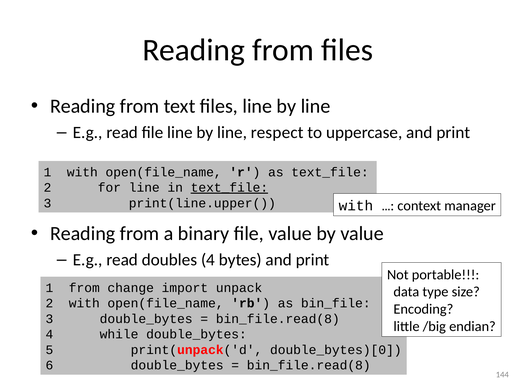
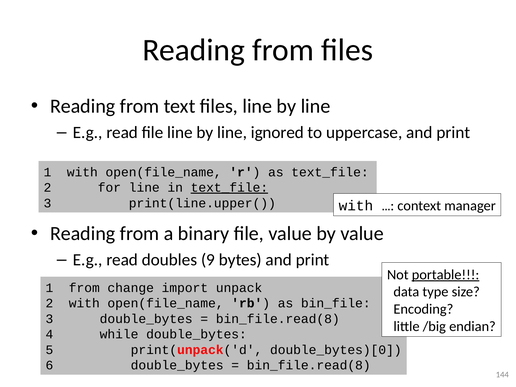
respect: respect -> ignored (277, 133)
doubles 4: 4 -> 9 (208, 260)
portable underline: none -> present (446, 275)
